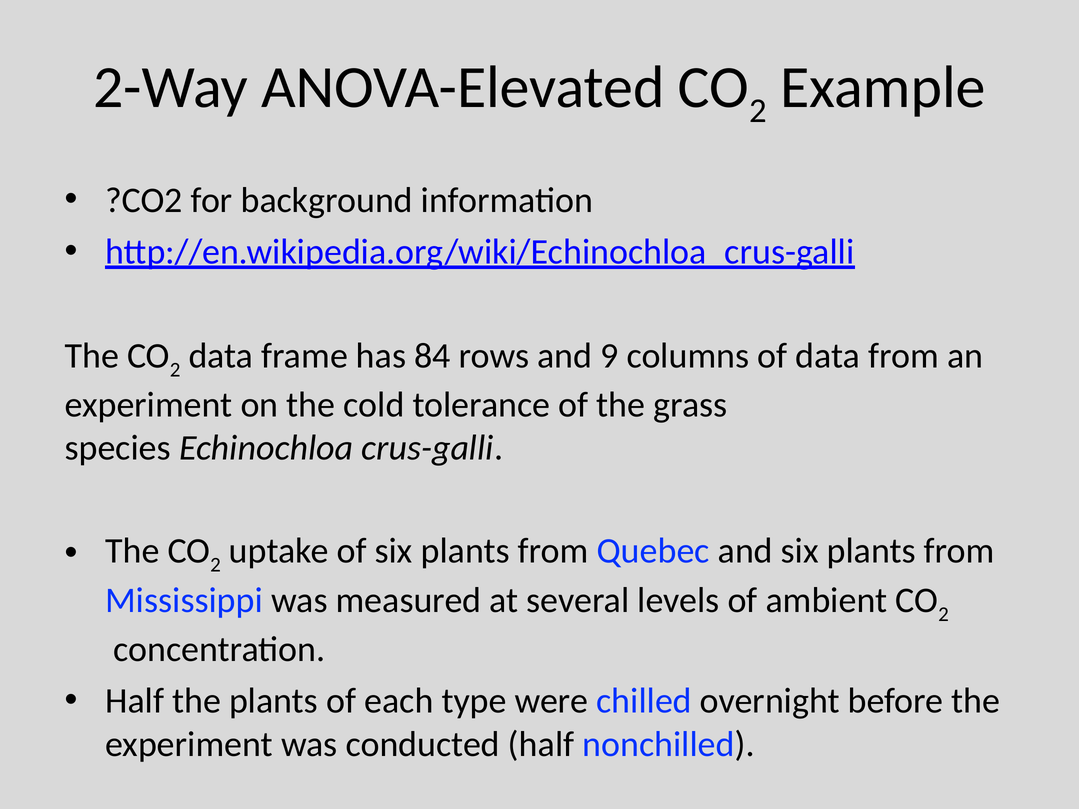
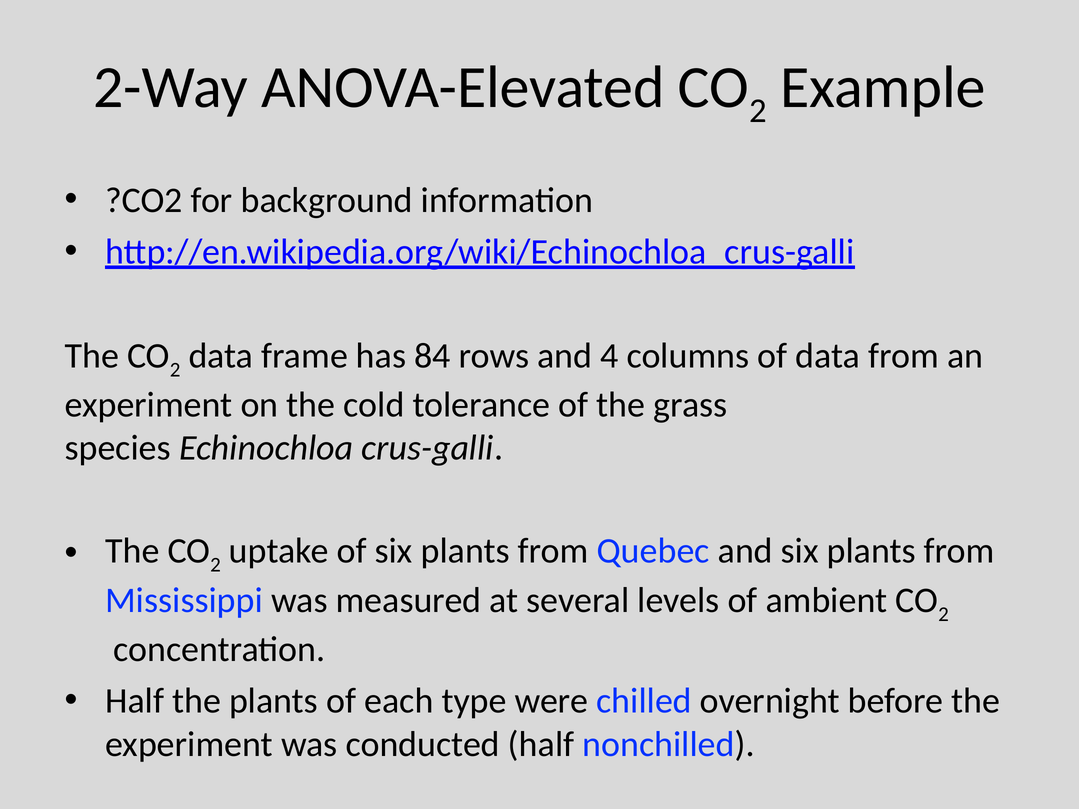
9: 9 -> 4 (610, 356)
